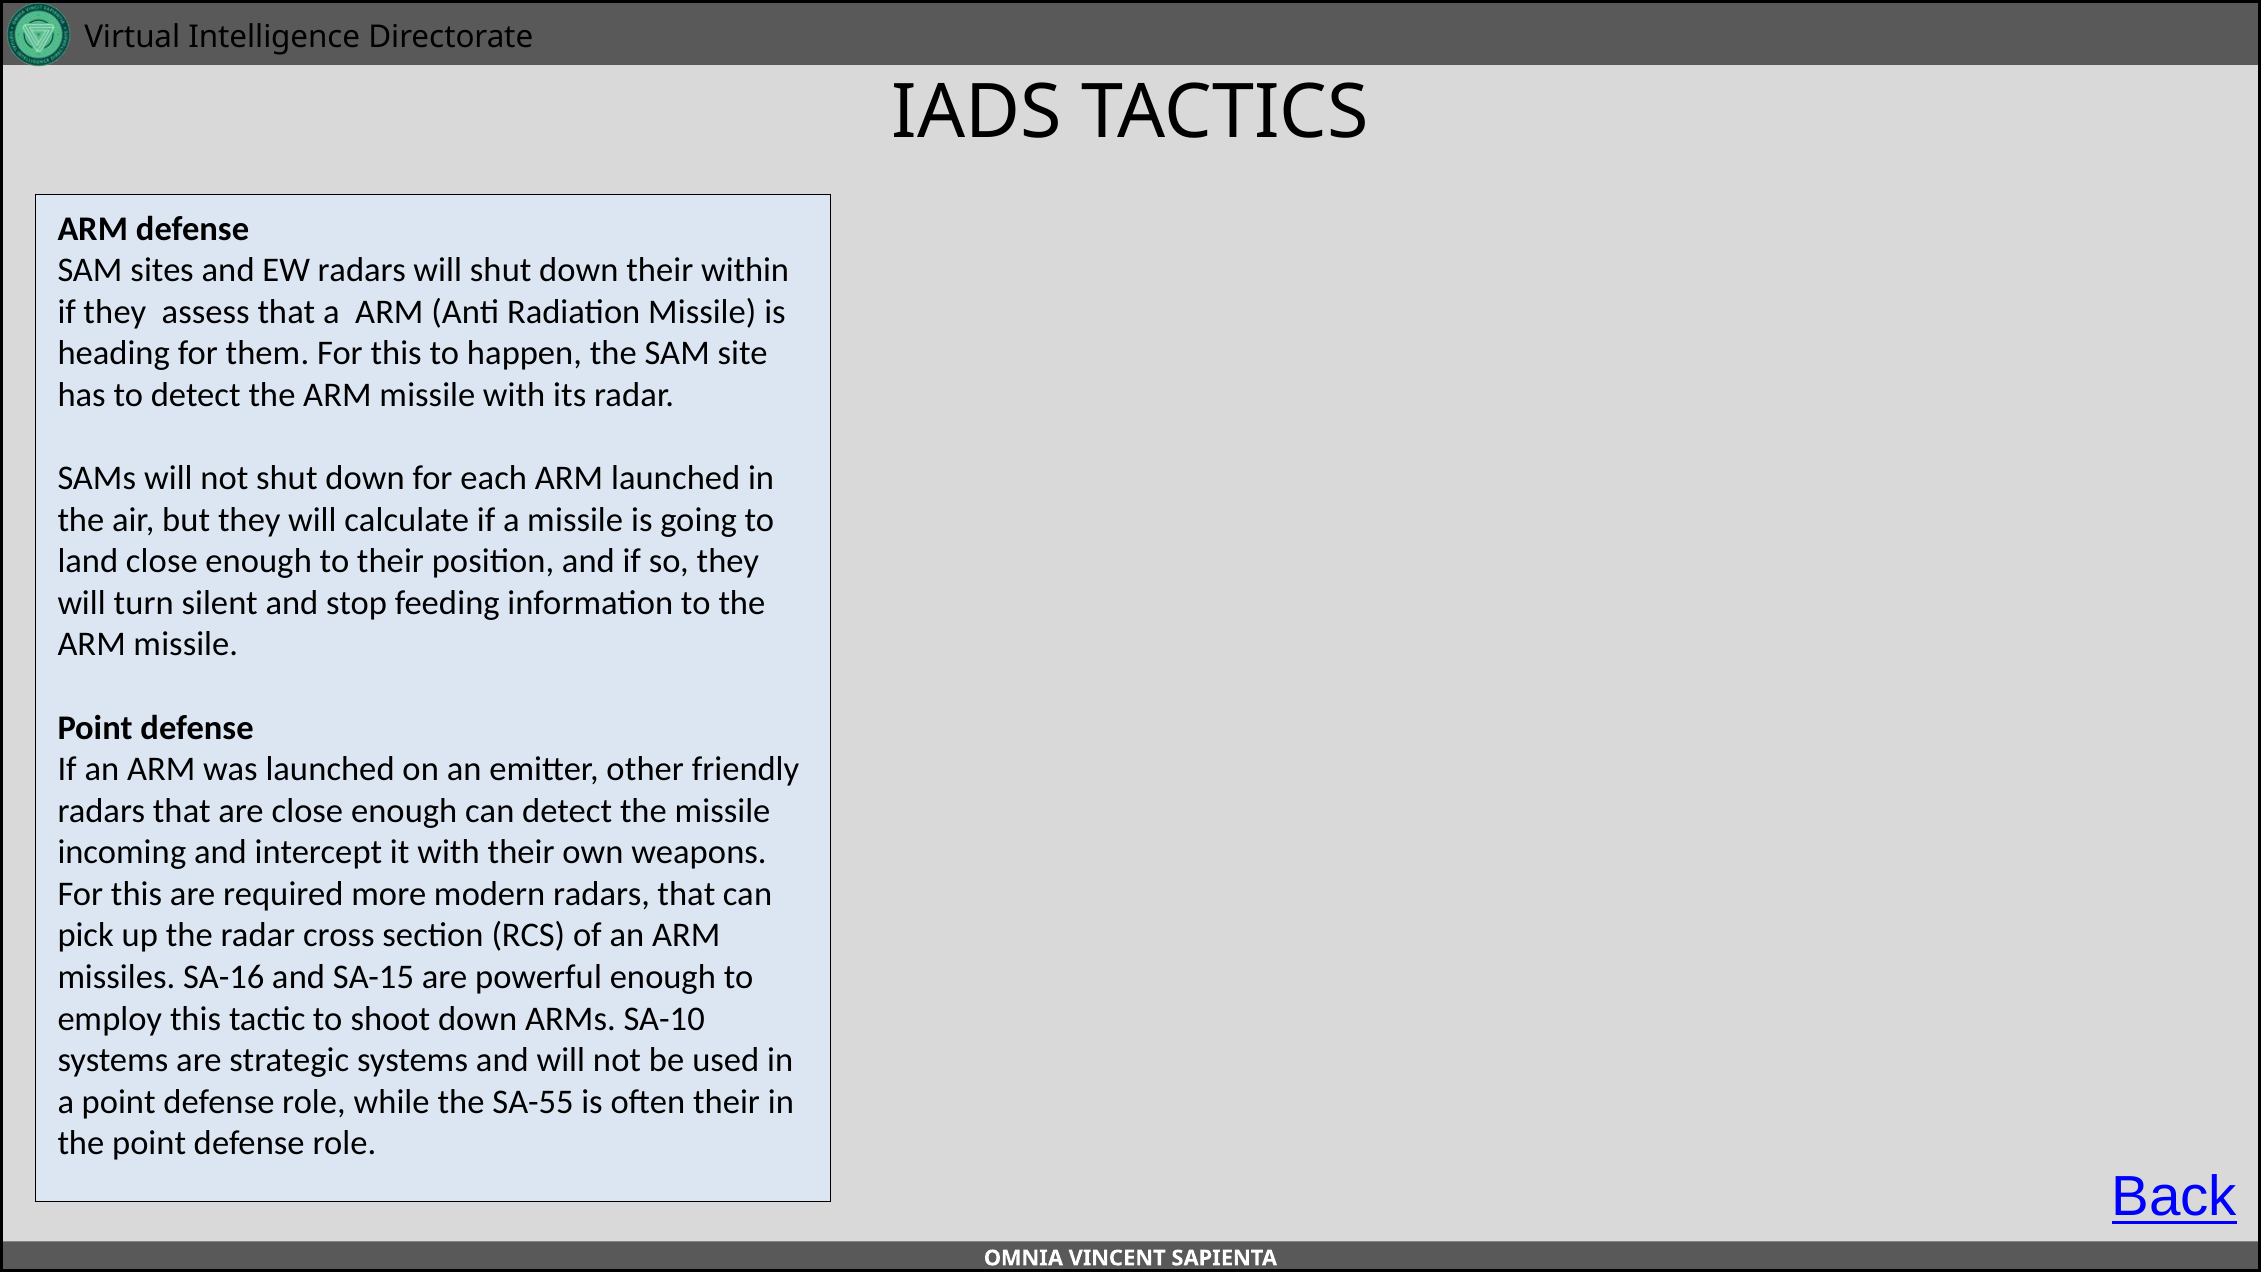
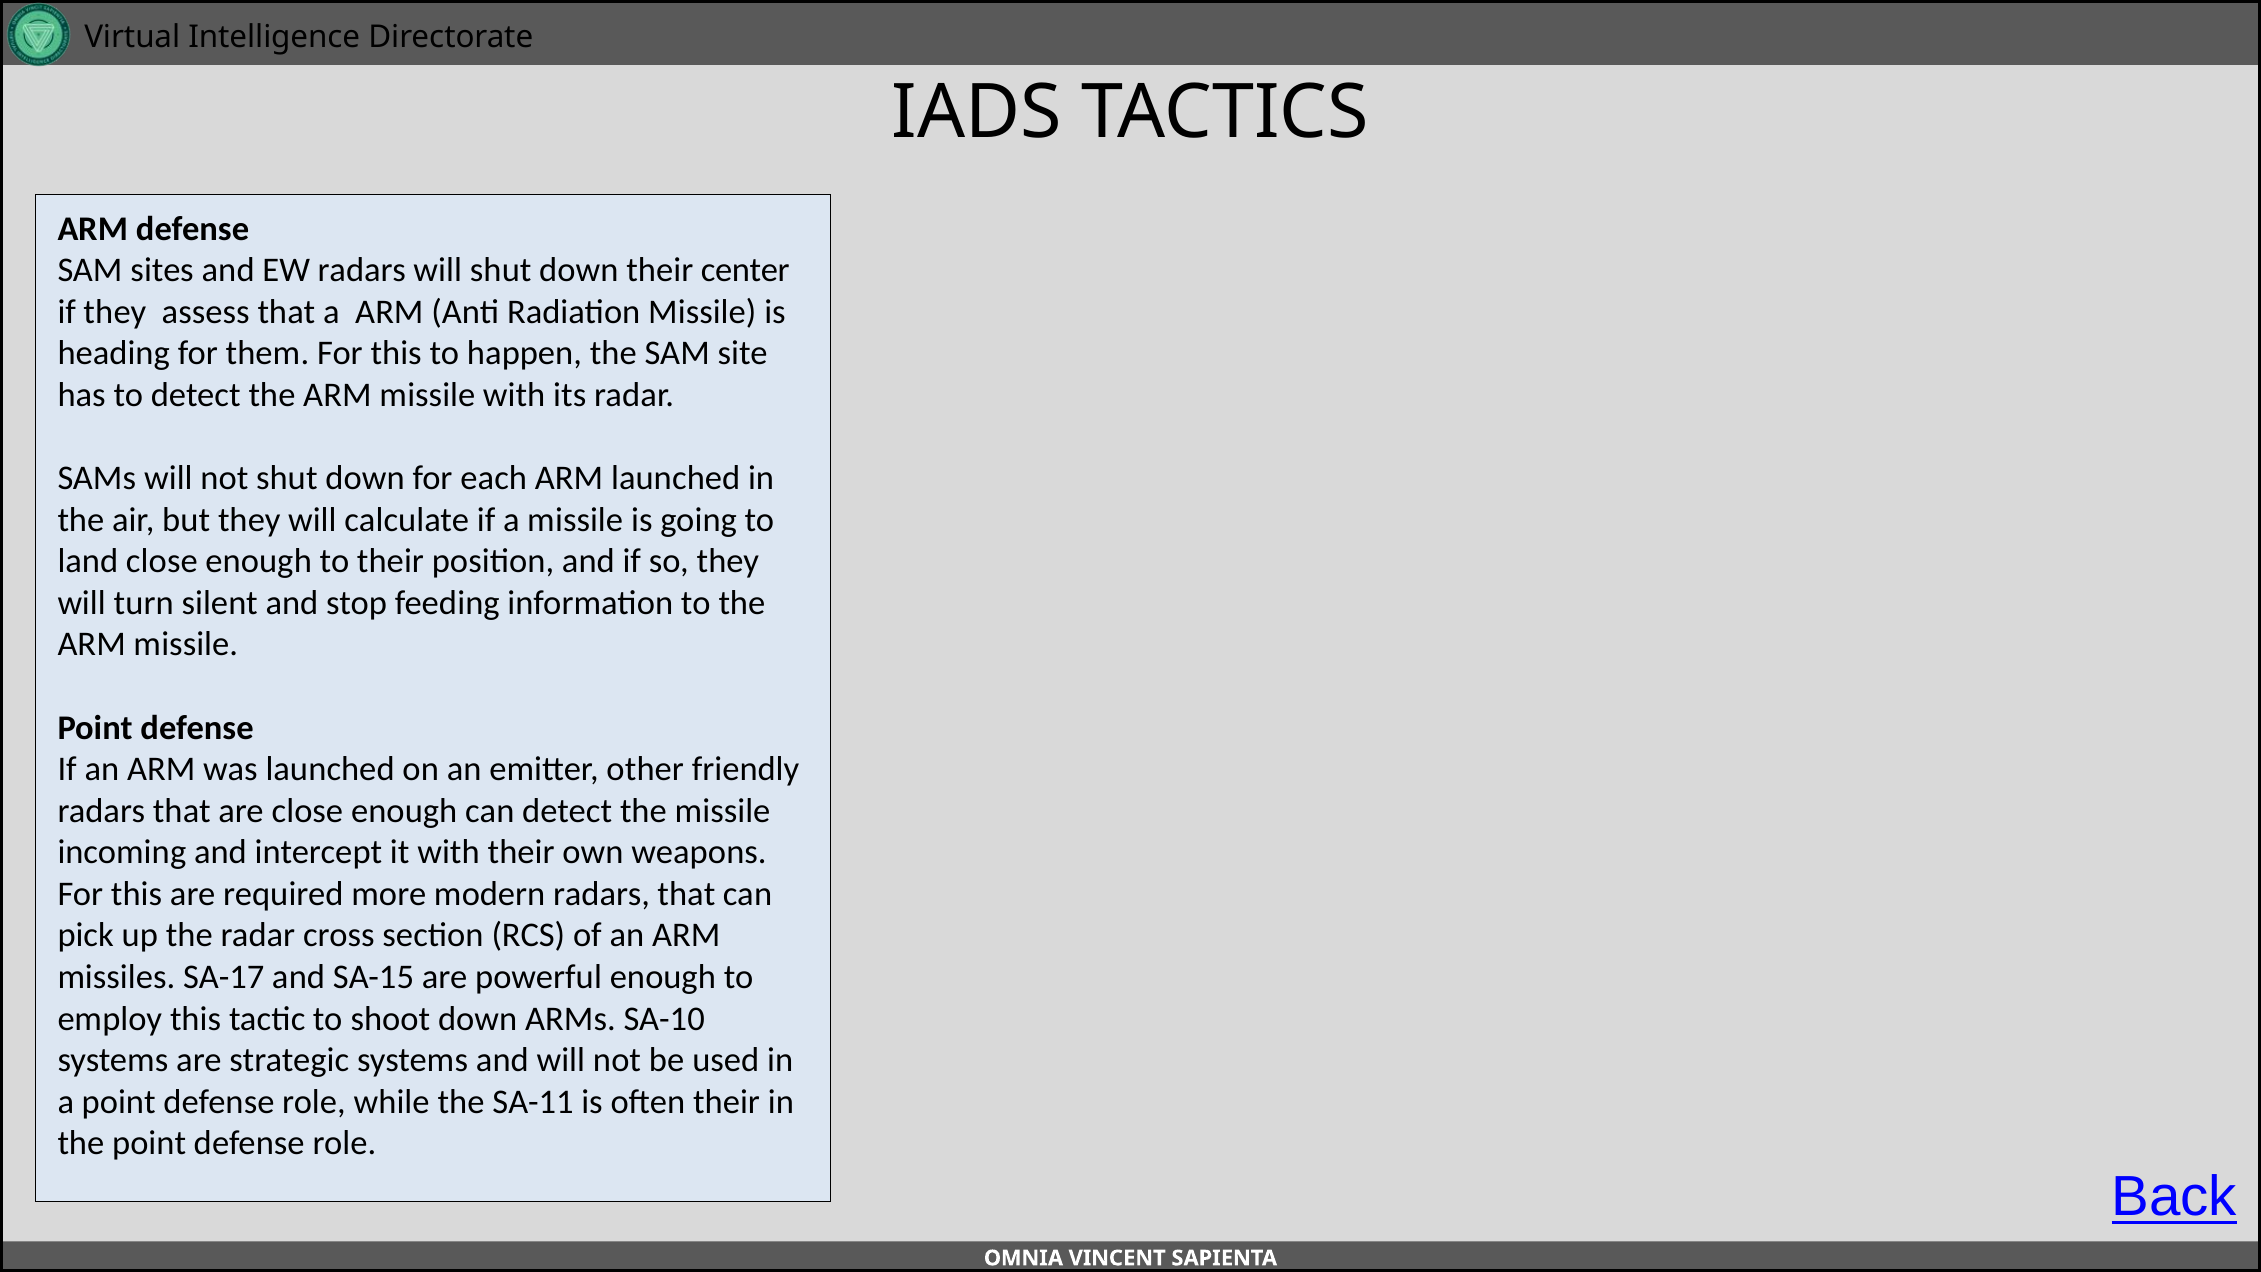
within: within -> center (745, 270)
SA-16: SA-16 -> SA-17 (224, 977)
SA-55: SA-55 -> SA-11 (533, 1102)
